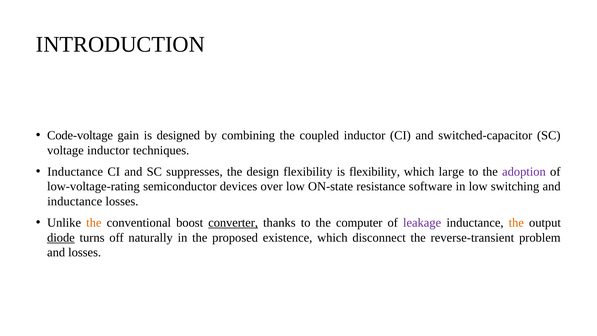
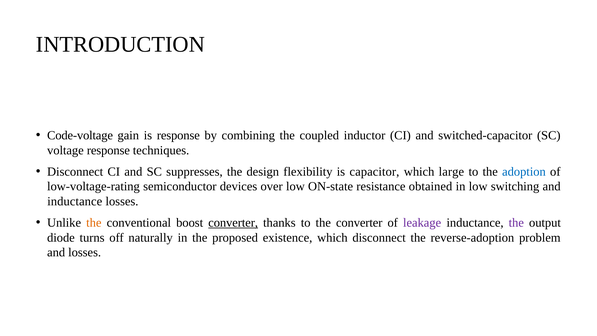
is designed: designed -> response (178, 135)
voltage inductor: inductor -> response (108, 150)
Inductance: Inductance -> Disconnect (75, 172)
is flexibility: flexibility -> capacitor (374, 172)
adoption colour: purple -> blue (524, 172)
software: software -> obtained (431, 186)
the computer: computer -> converter (359, 223)
the colour: orange -> purple (516, 223)
diode underline: present -> none (61, 237)
reverse-transient: reverse-transient -> reverse-adoption (472, 237)
